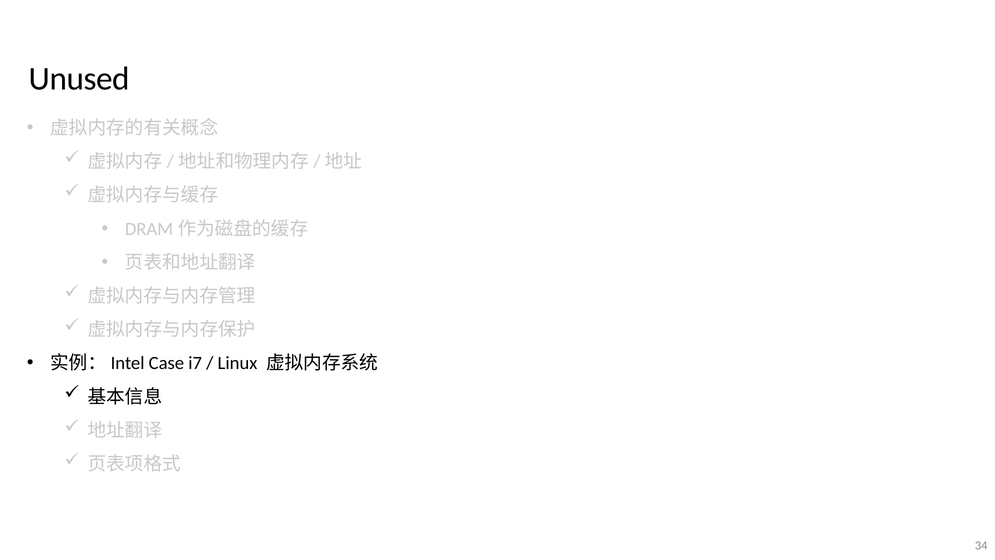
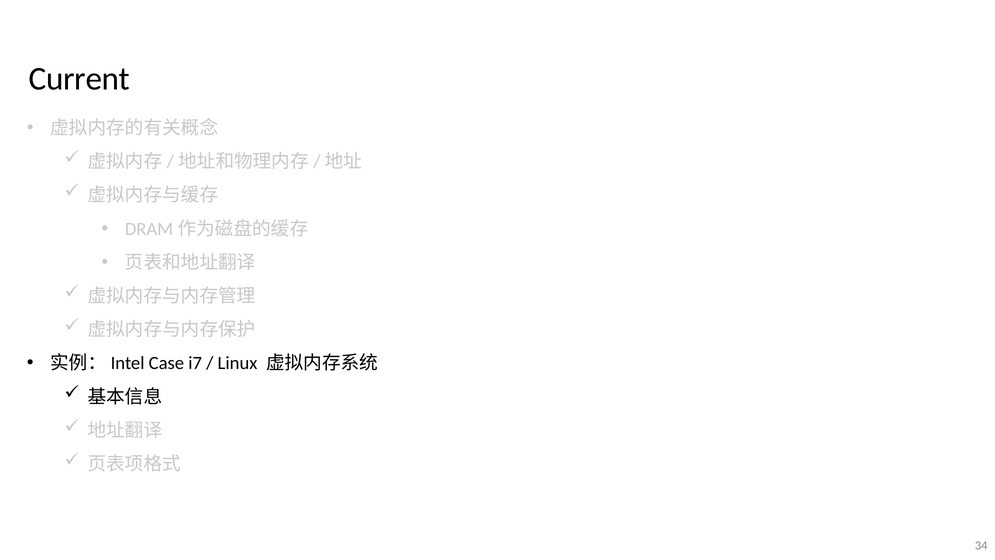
Unused: Unused -> Current (79, 79)
